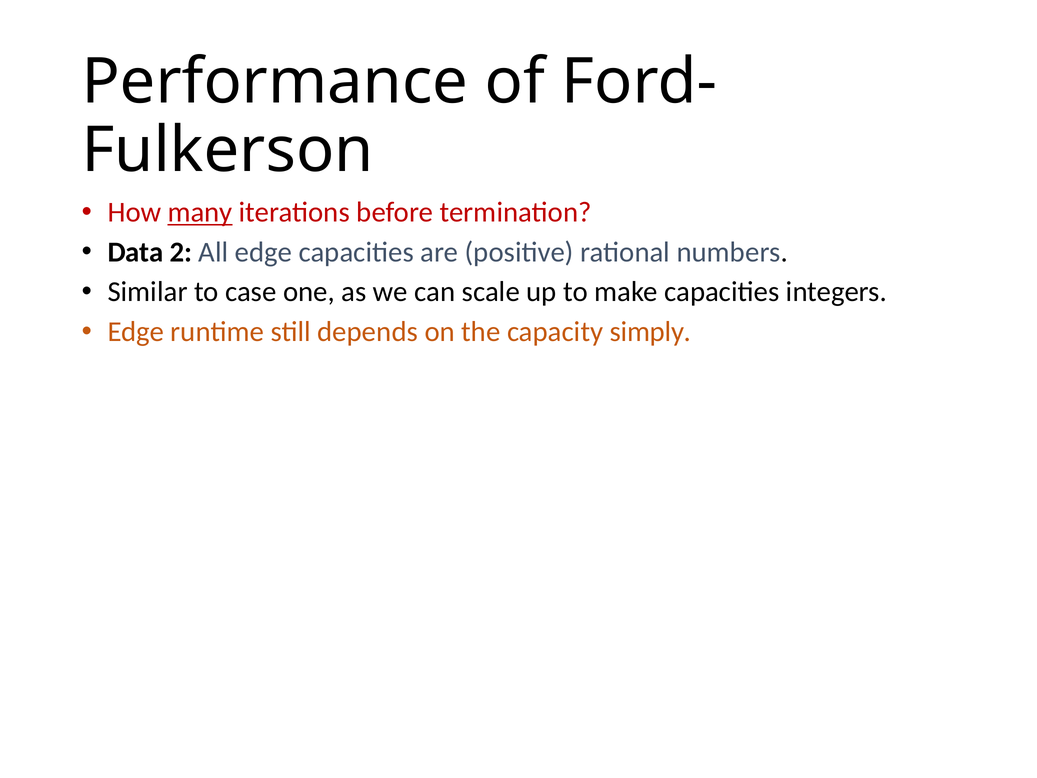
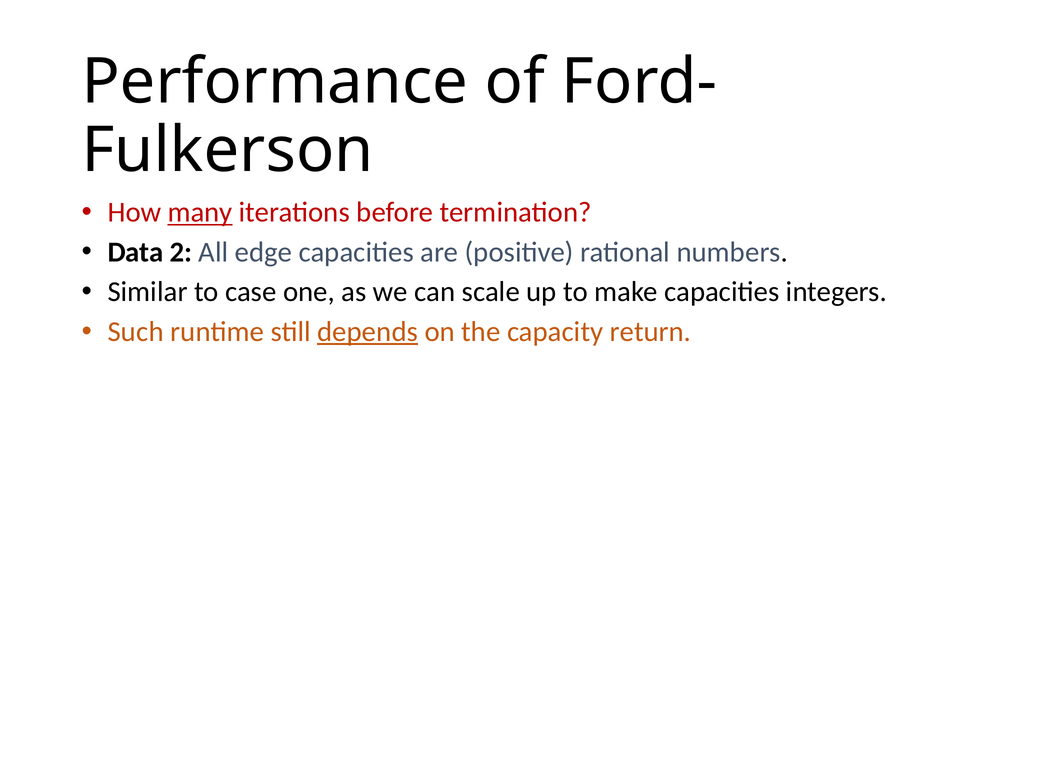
Edge: Edge -> Such (136, 332)
depends underline: none -> present (368, 332)
simply: simply -> return (650, 332)
